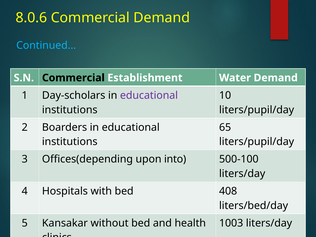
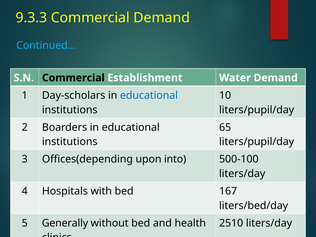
8.0.6: 8.0.6 -> 9.3.3 (31, 18)
educational colour: purple -> blue (149, 95)
408: 408 -> 167 (228, 191)
Kansakar: Kansakar -> Generally (65, 223)
1003: 1003 -> 2510 (231, 223)
